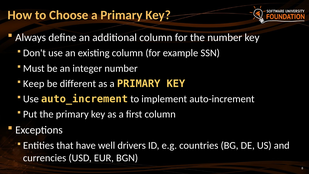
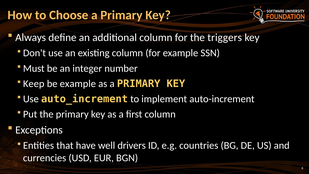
the number: number -> triggers (225, 37)
be different: different -> example (78, 84)
